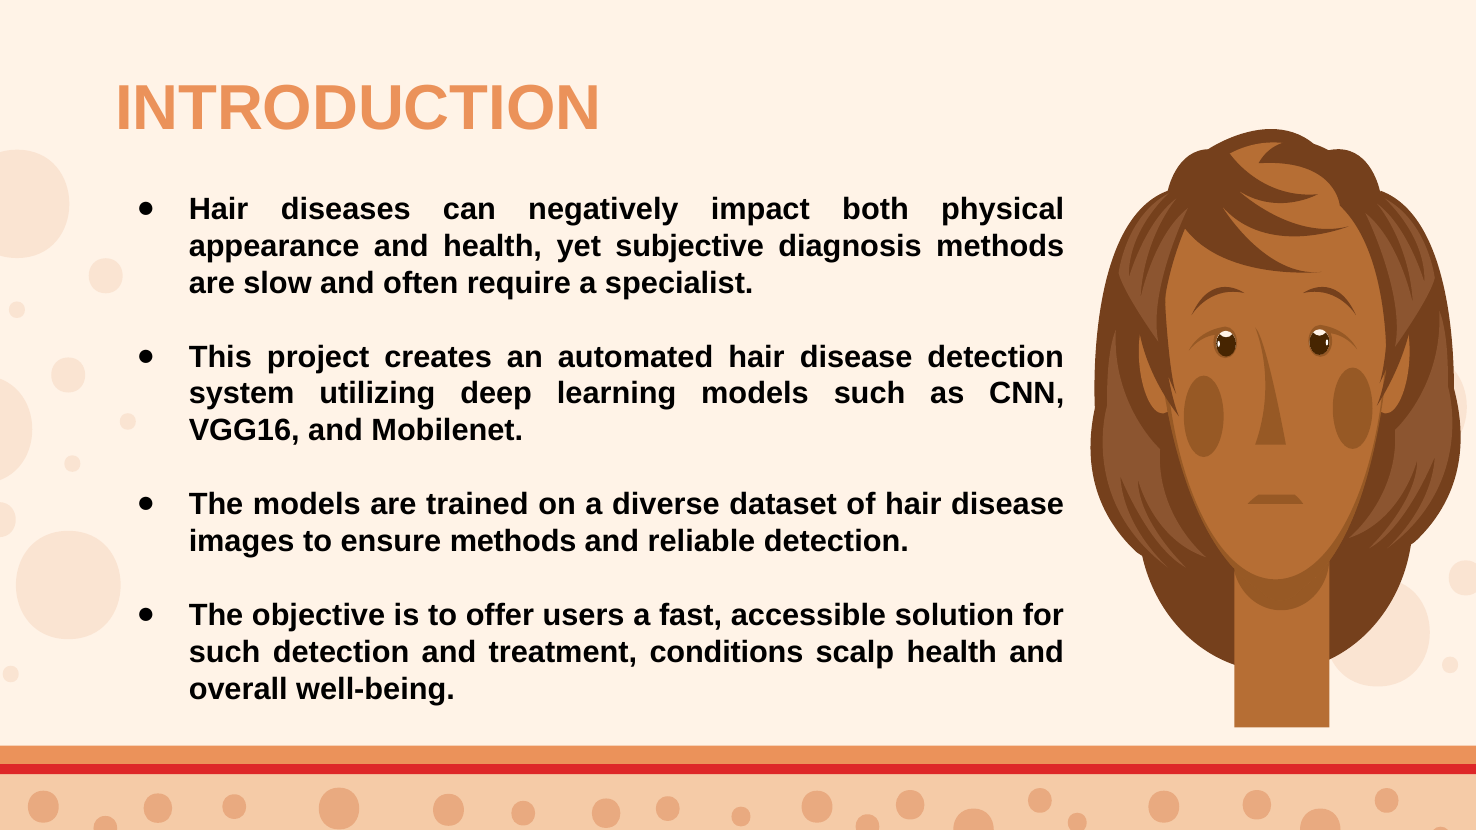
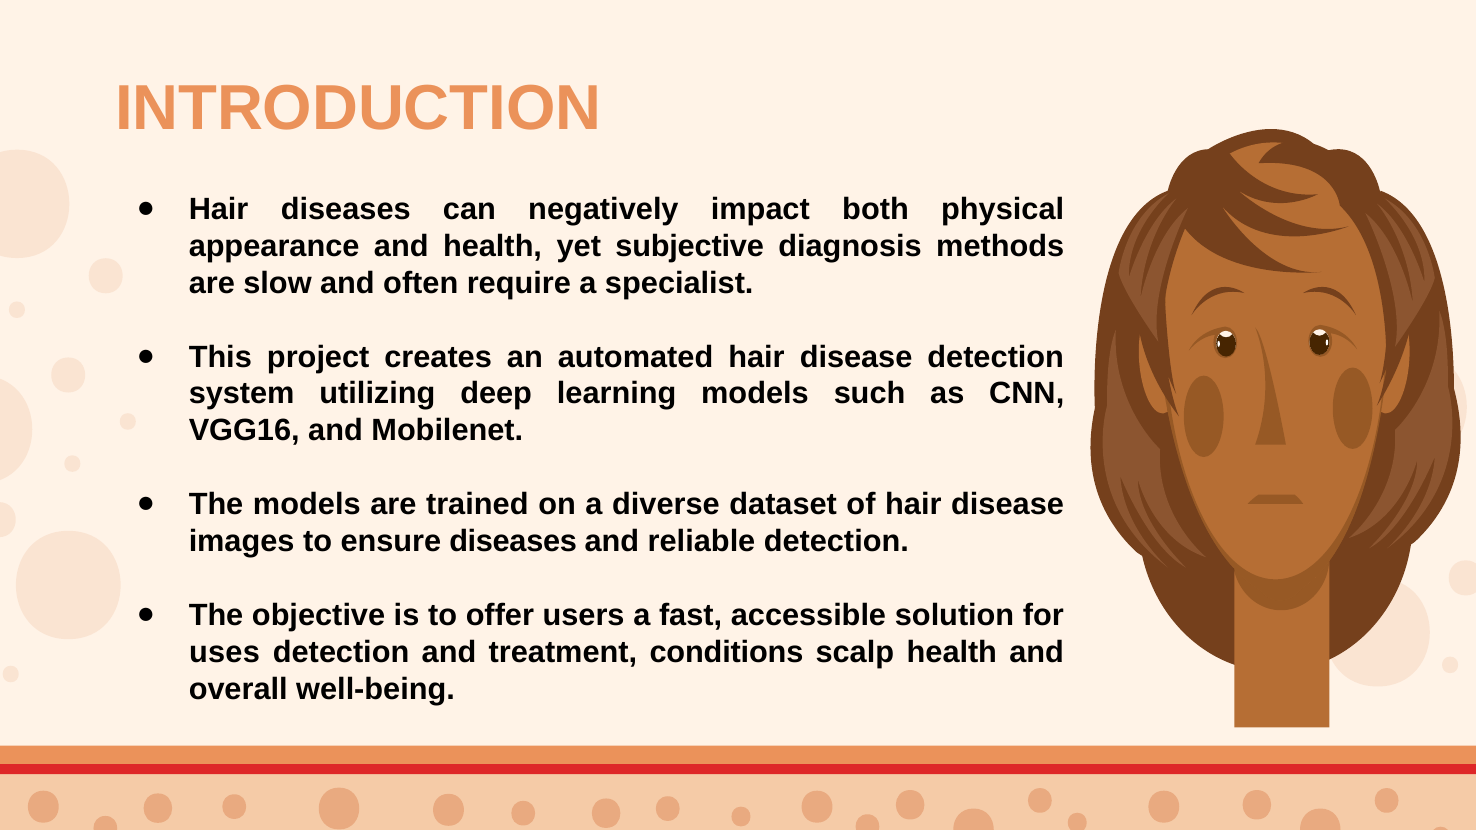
ensure methods: methods -> diseases (513, 541)
such: such -> uses (224, 652)
